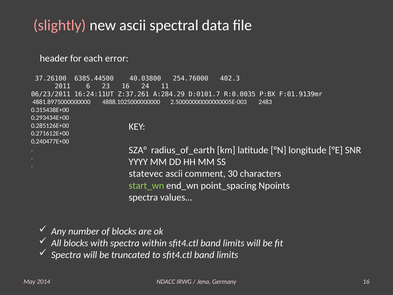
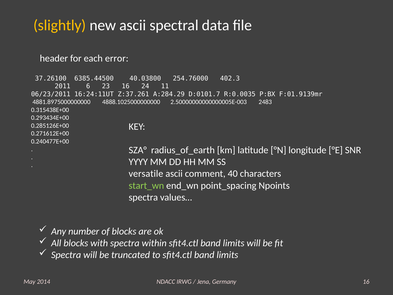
slightly colour: pink -> yellow (60, 25)
statevec: statevec -> versatile (146, 174)
30: 30 -> 40 (233, 174)
